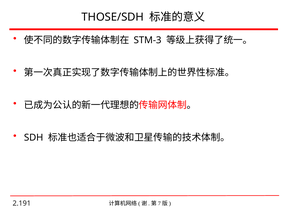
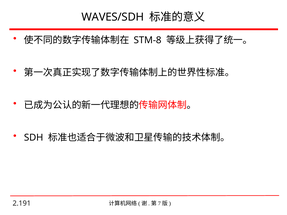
THOSE/SDH: THOSE/SDH -> WAVES/SDH (113, 17)
STM-3: STM-3 -> STM-8 (148, 40)
